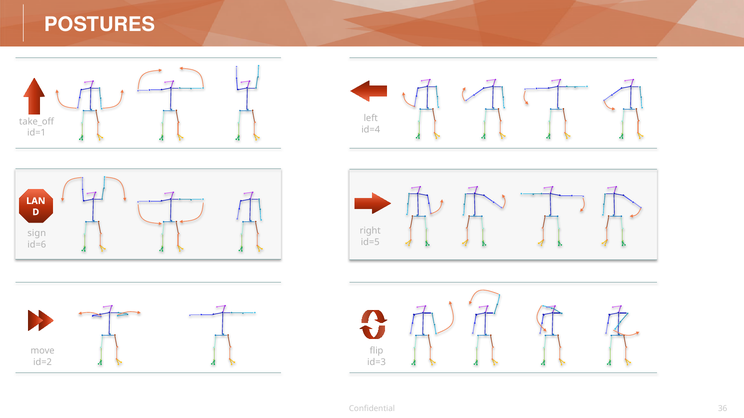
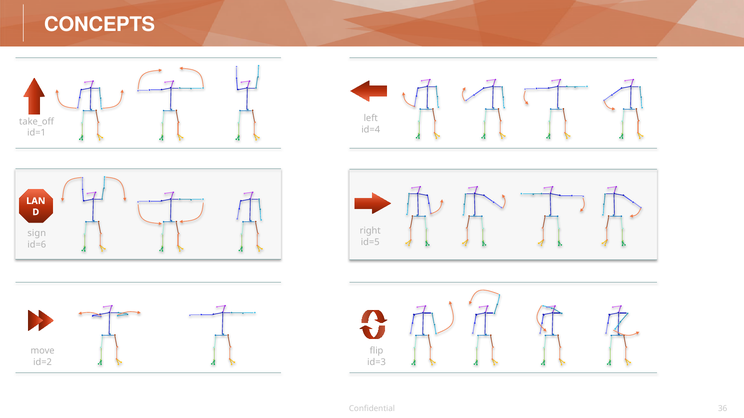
POSTURES: POSTURES -> CONCEPTS (100, 25)
